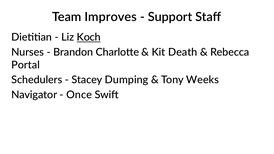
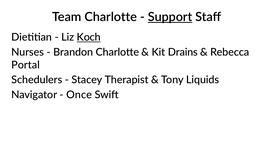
Team Improves: Improves -> Charlotte (111, 17)
Support underline: none -> present (170, 17)
Death: Death -> Drains (183, 52)
Dumping: Dumping -> Therapist (127, 80)
Weeks: Weeks -> Liquids (203, 80)
